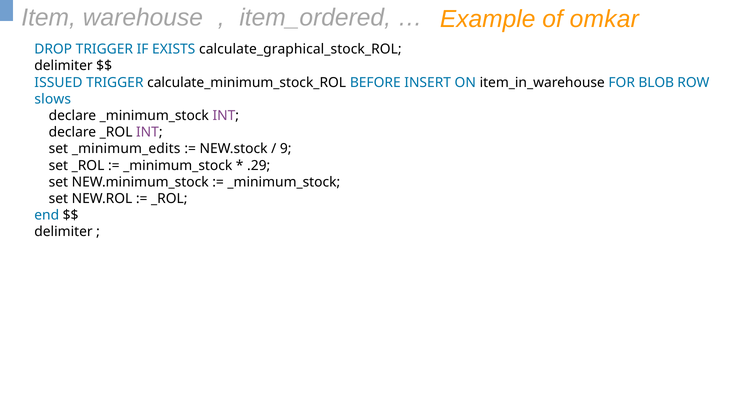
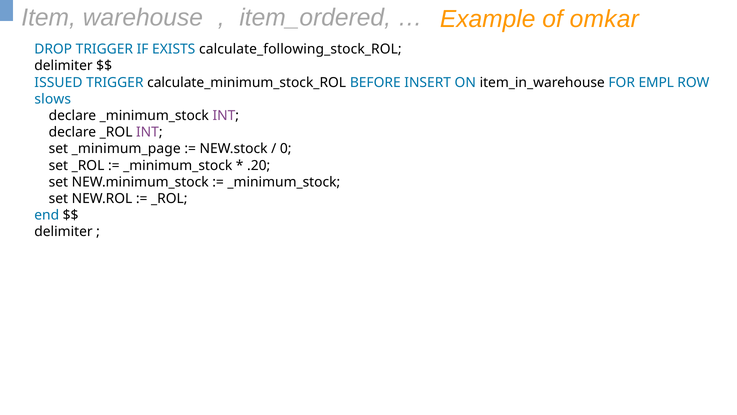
calculate_graphical_stock_ROL: calculate_graphical_stock_ROL -> calculate_following_stock_ROL (300, 49)
BLOB: BLOB -> EMPL (656, 82)
_minimum_edits: _minimum_edits -> _minimum_page (126, 149)
9: 9 -> 0 (286, 149)
.29: .29 -> .20 (259, 165)
